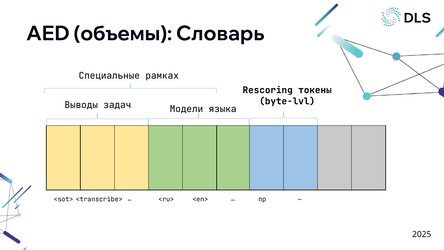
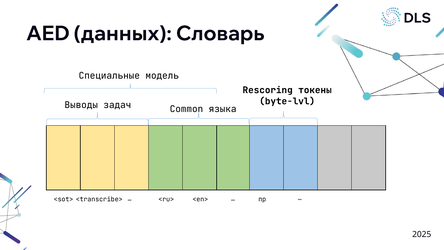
объемы: объемы -> данных (123, 33)
рамках: рамках -> модель (162, 76)
Модели: Модели -> Common (186, 109)
